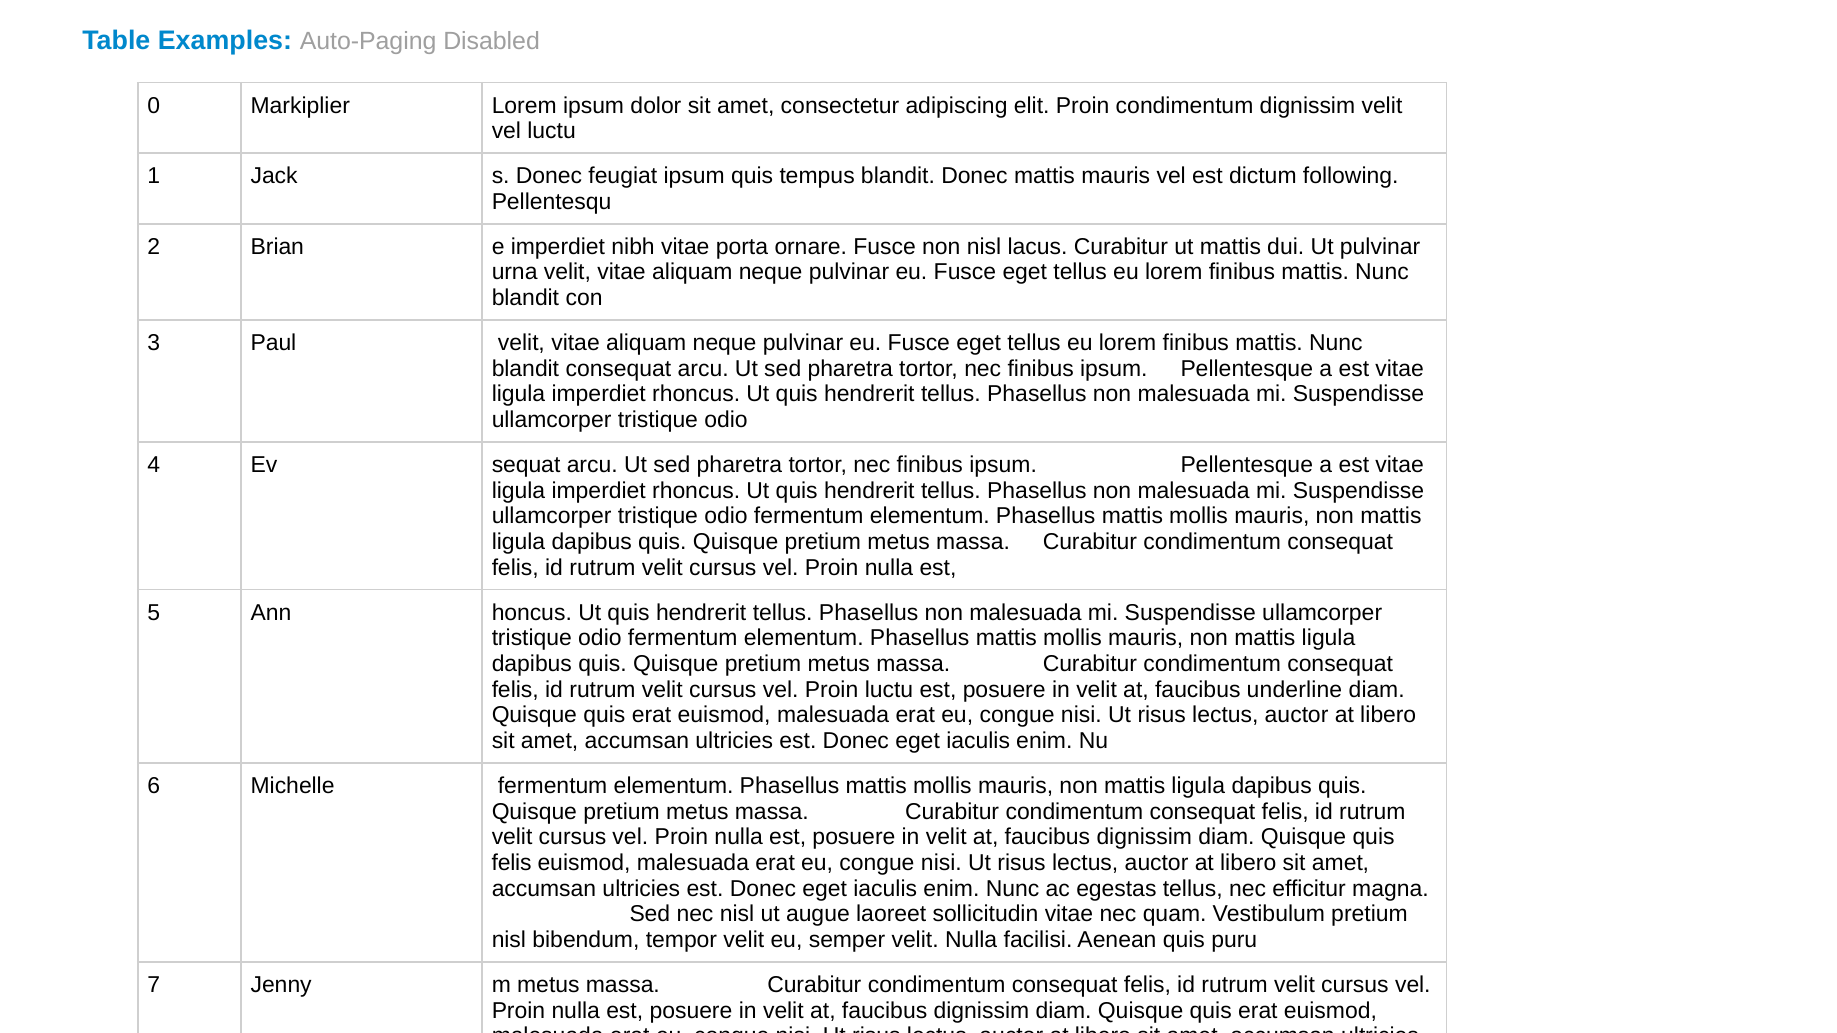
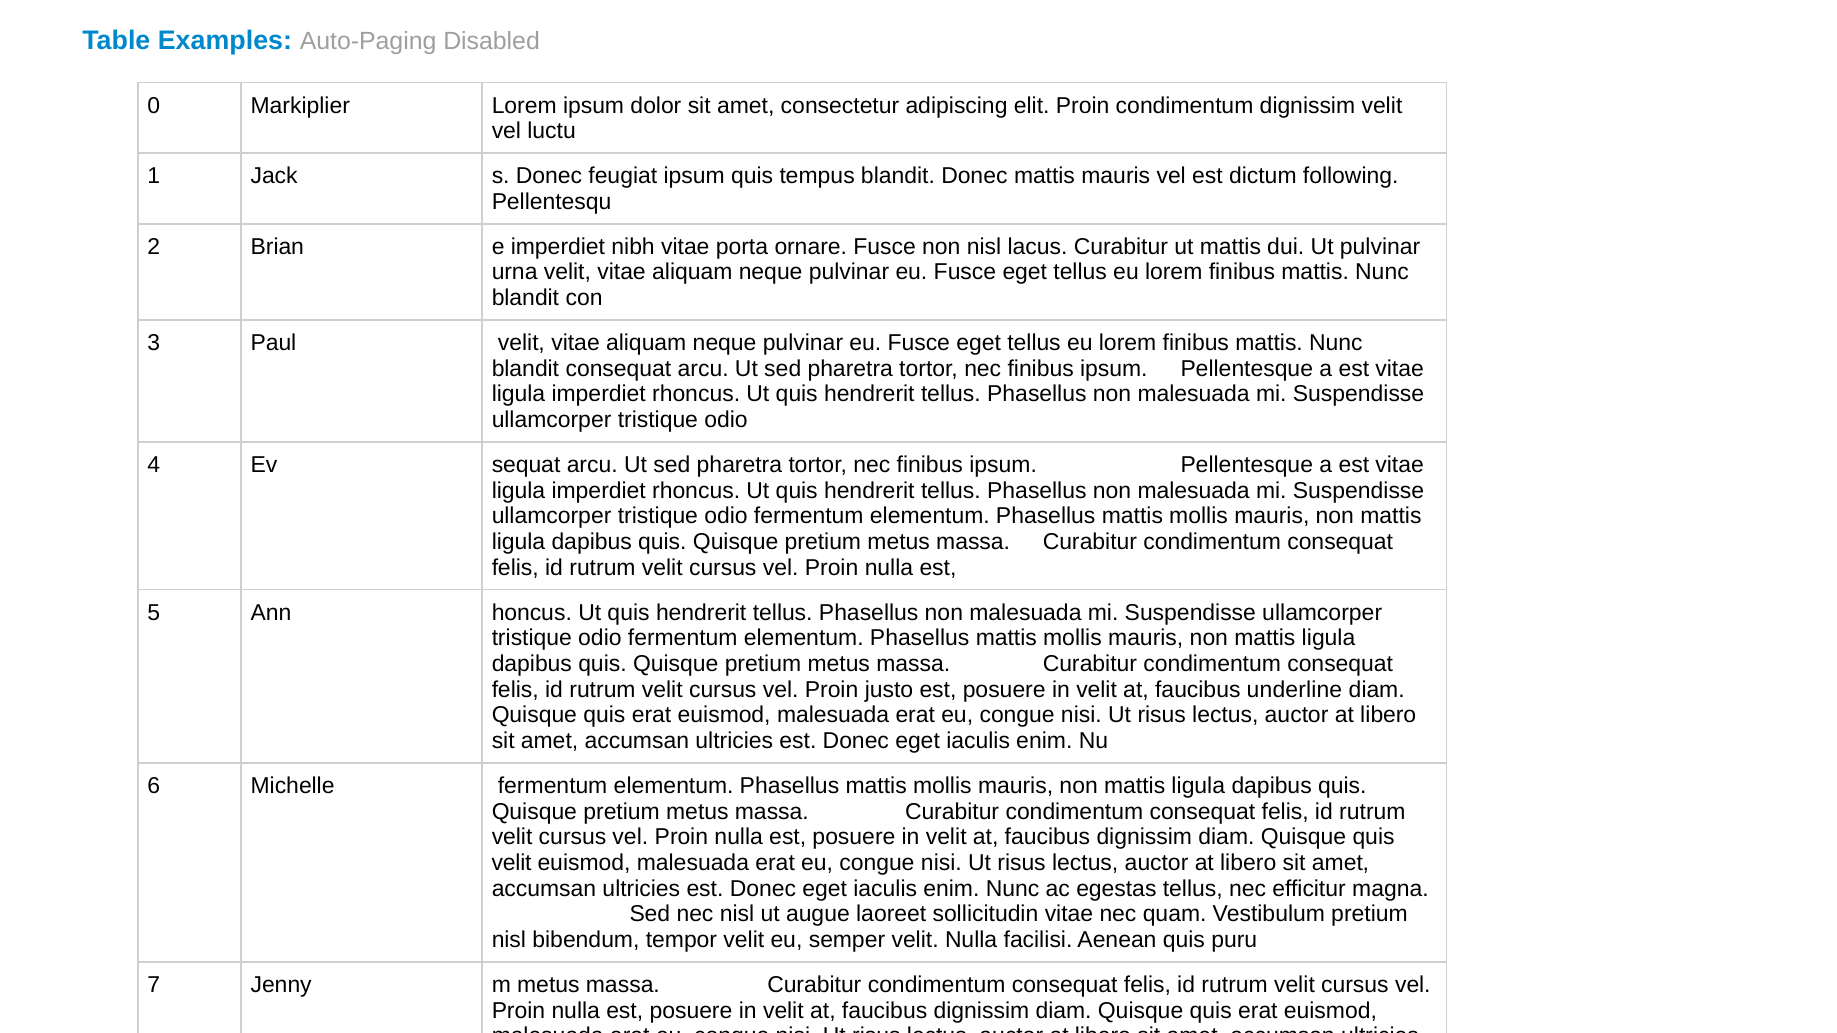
Proin luctu: luctu -> justo (889, 690)
felis: felis -> velit (512, 863)
